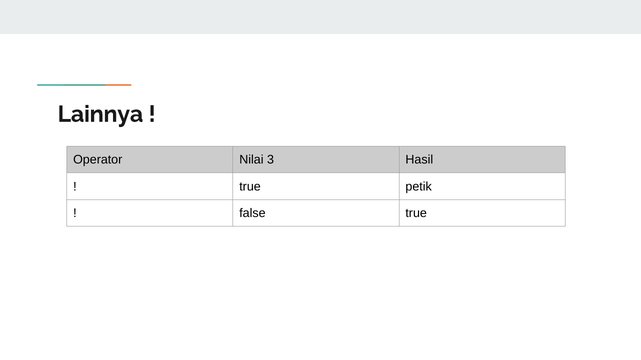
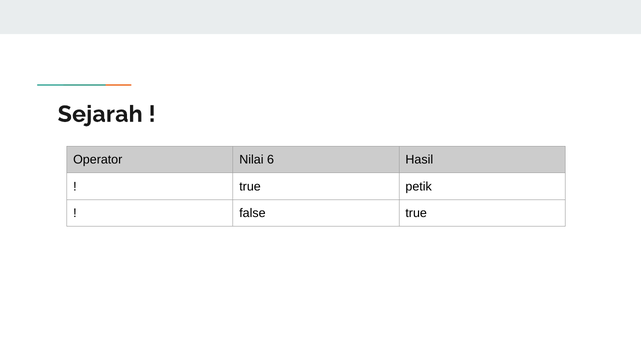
Lainnya: Lainnya -> Sejarah (100, 114)
3: 3 -> 6 (271, 160)
